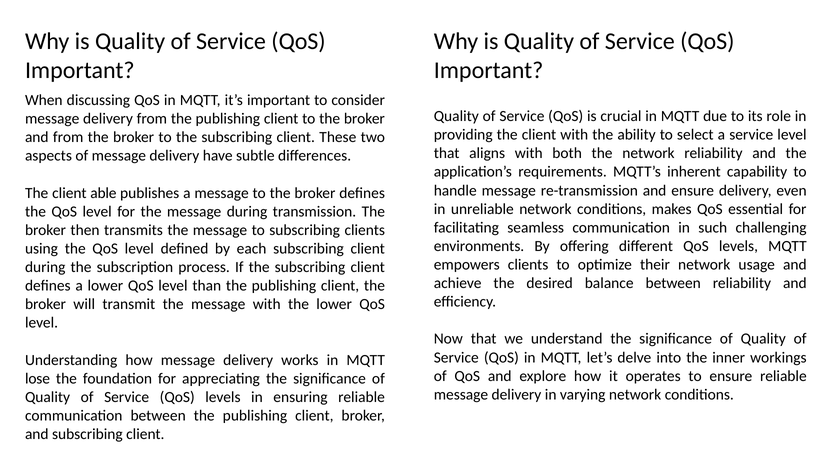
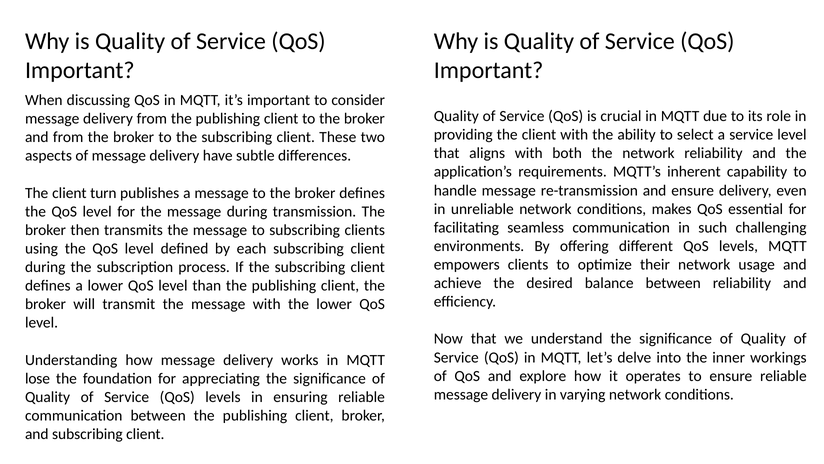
able: able -> turn (103, 193)
